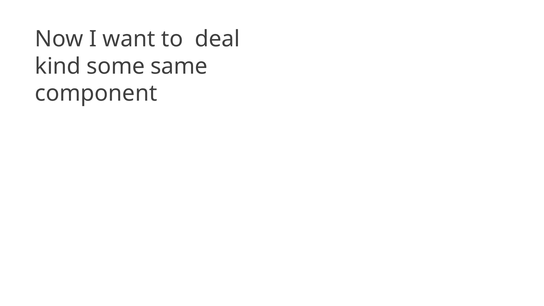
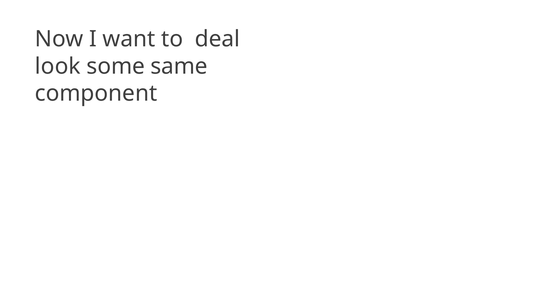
kind: kind -> look (58, 66)
